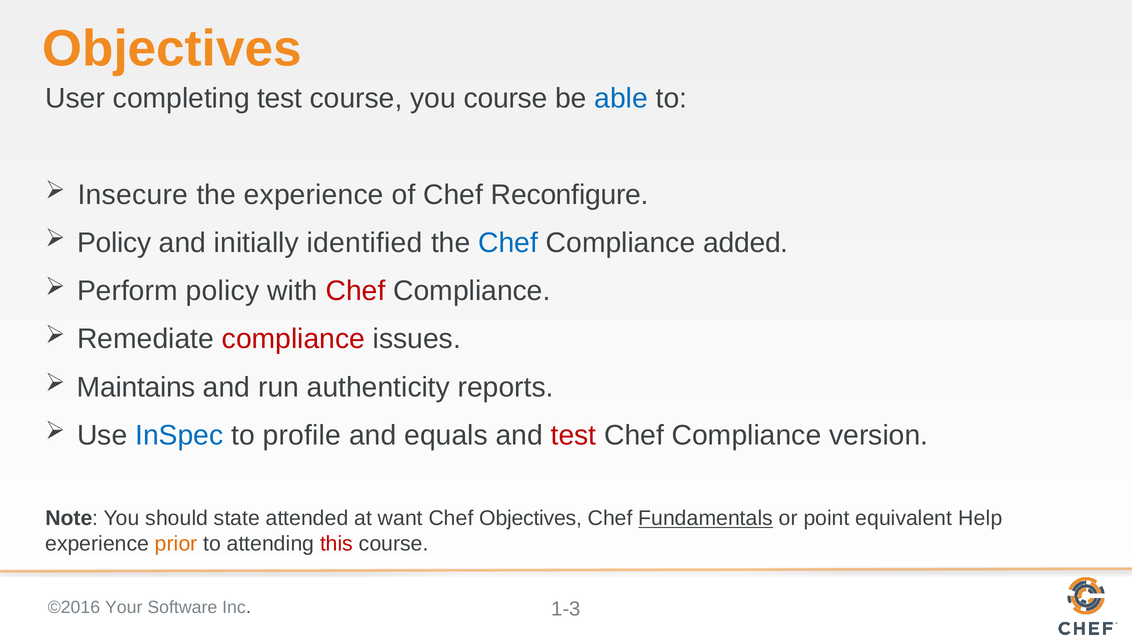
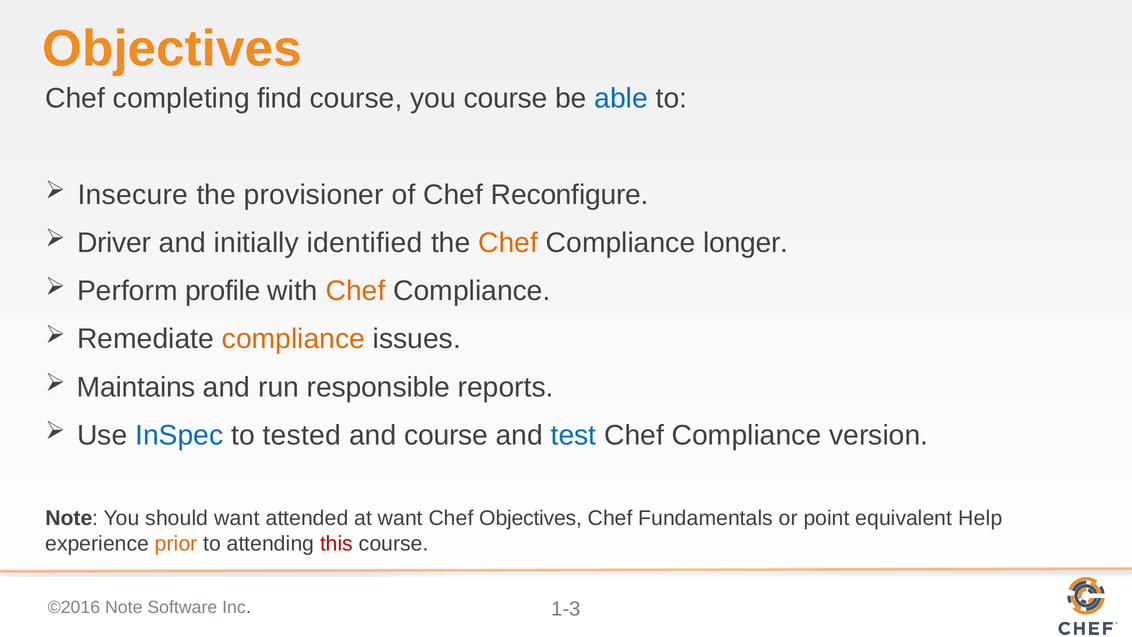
User: User -> Chef (75, 98)
completing test: test -> find (280, 98)
the experience: experience -> provisioner (314, 195)
Policy: Policy -> Driver (114, 243)
Chef colour: blue -> orange (508, 243)
added: added -> longer (746, 243)
Perform policy: policy -> profile (223, 291)
Chef colour: red -> orange (355, 291)
compliance colour: red -> orange (293, 339)
authenticity: authenticity -> responsible (378, 387)
profile: profile -> tested (302, 435)
and equals: equals -> course (446, 435)
test colour: red -> blue (573, 435)
should state: state -> want (237, 518)
Fundamentals underline: present -> none (706, 518)
Your: Your -> Note (124, 607)
